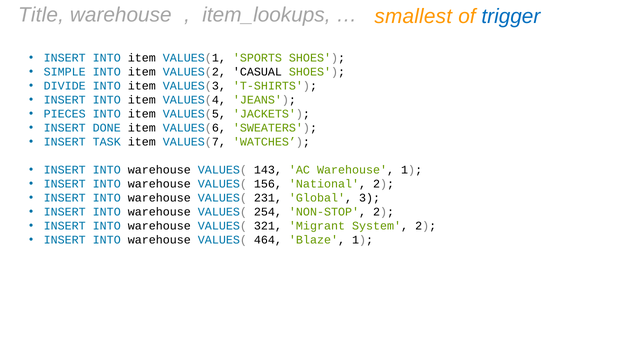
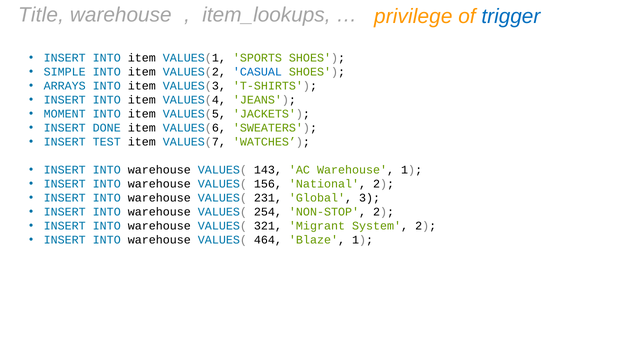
smallest: smallest -> privilege (413, 16)
CASUAL colour: black -> blue (257, 72)
DIVIDE: DIVIDE -> ARRAYS (65, 86)
PIECES: PIECES -> MOMENT (65, 114)
TASK: TASK -> TEST (107, 142)
